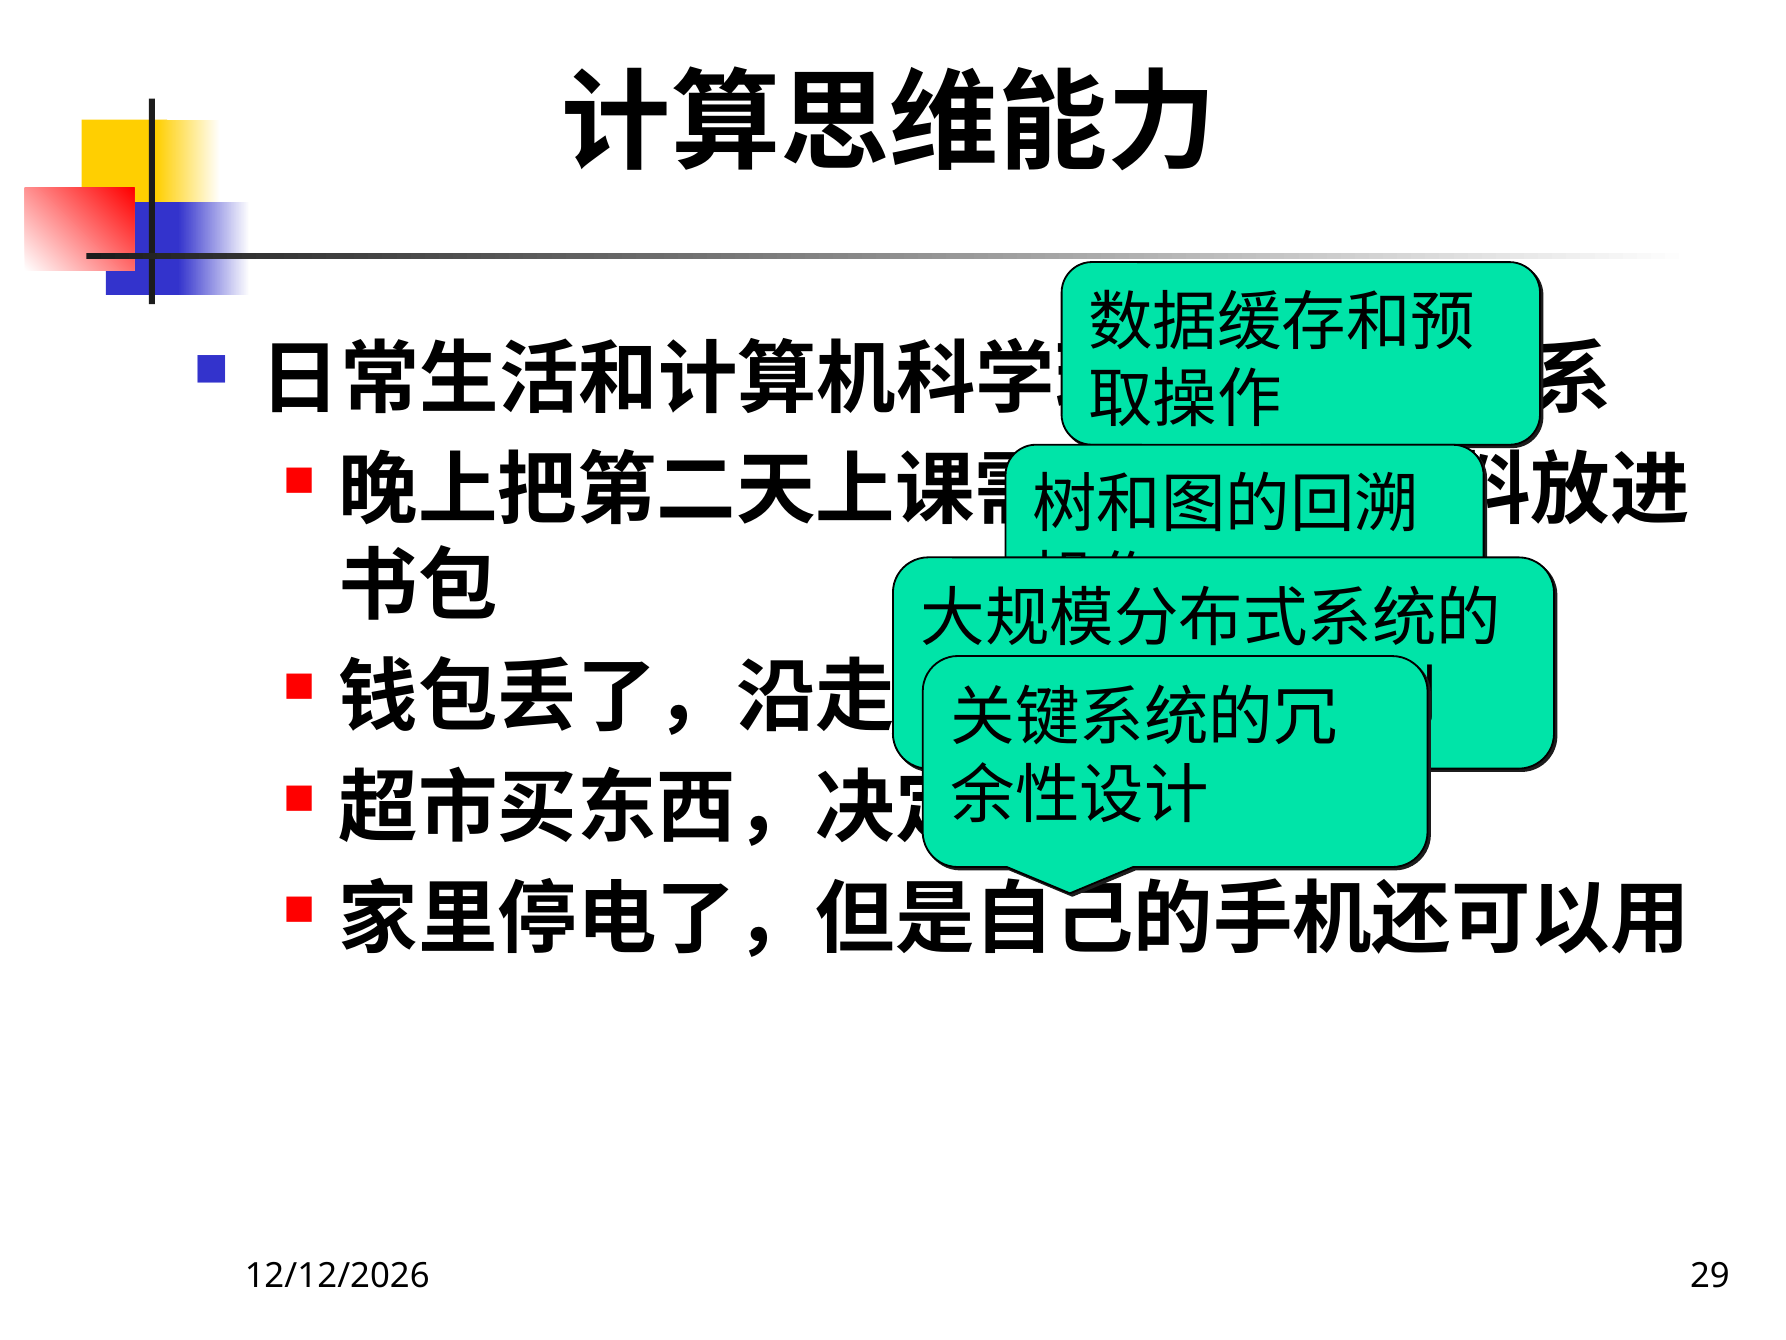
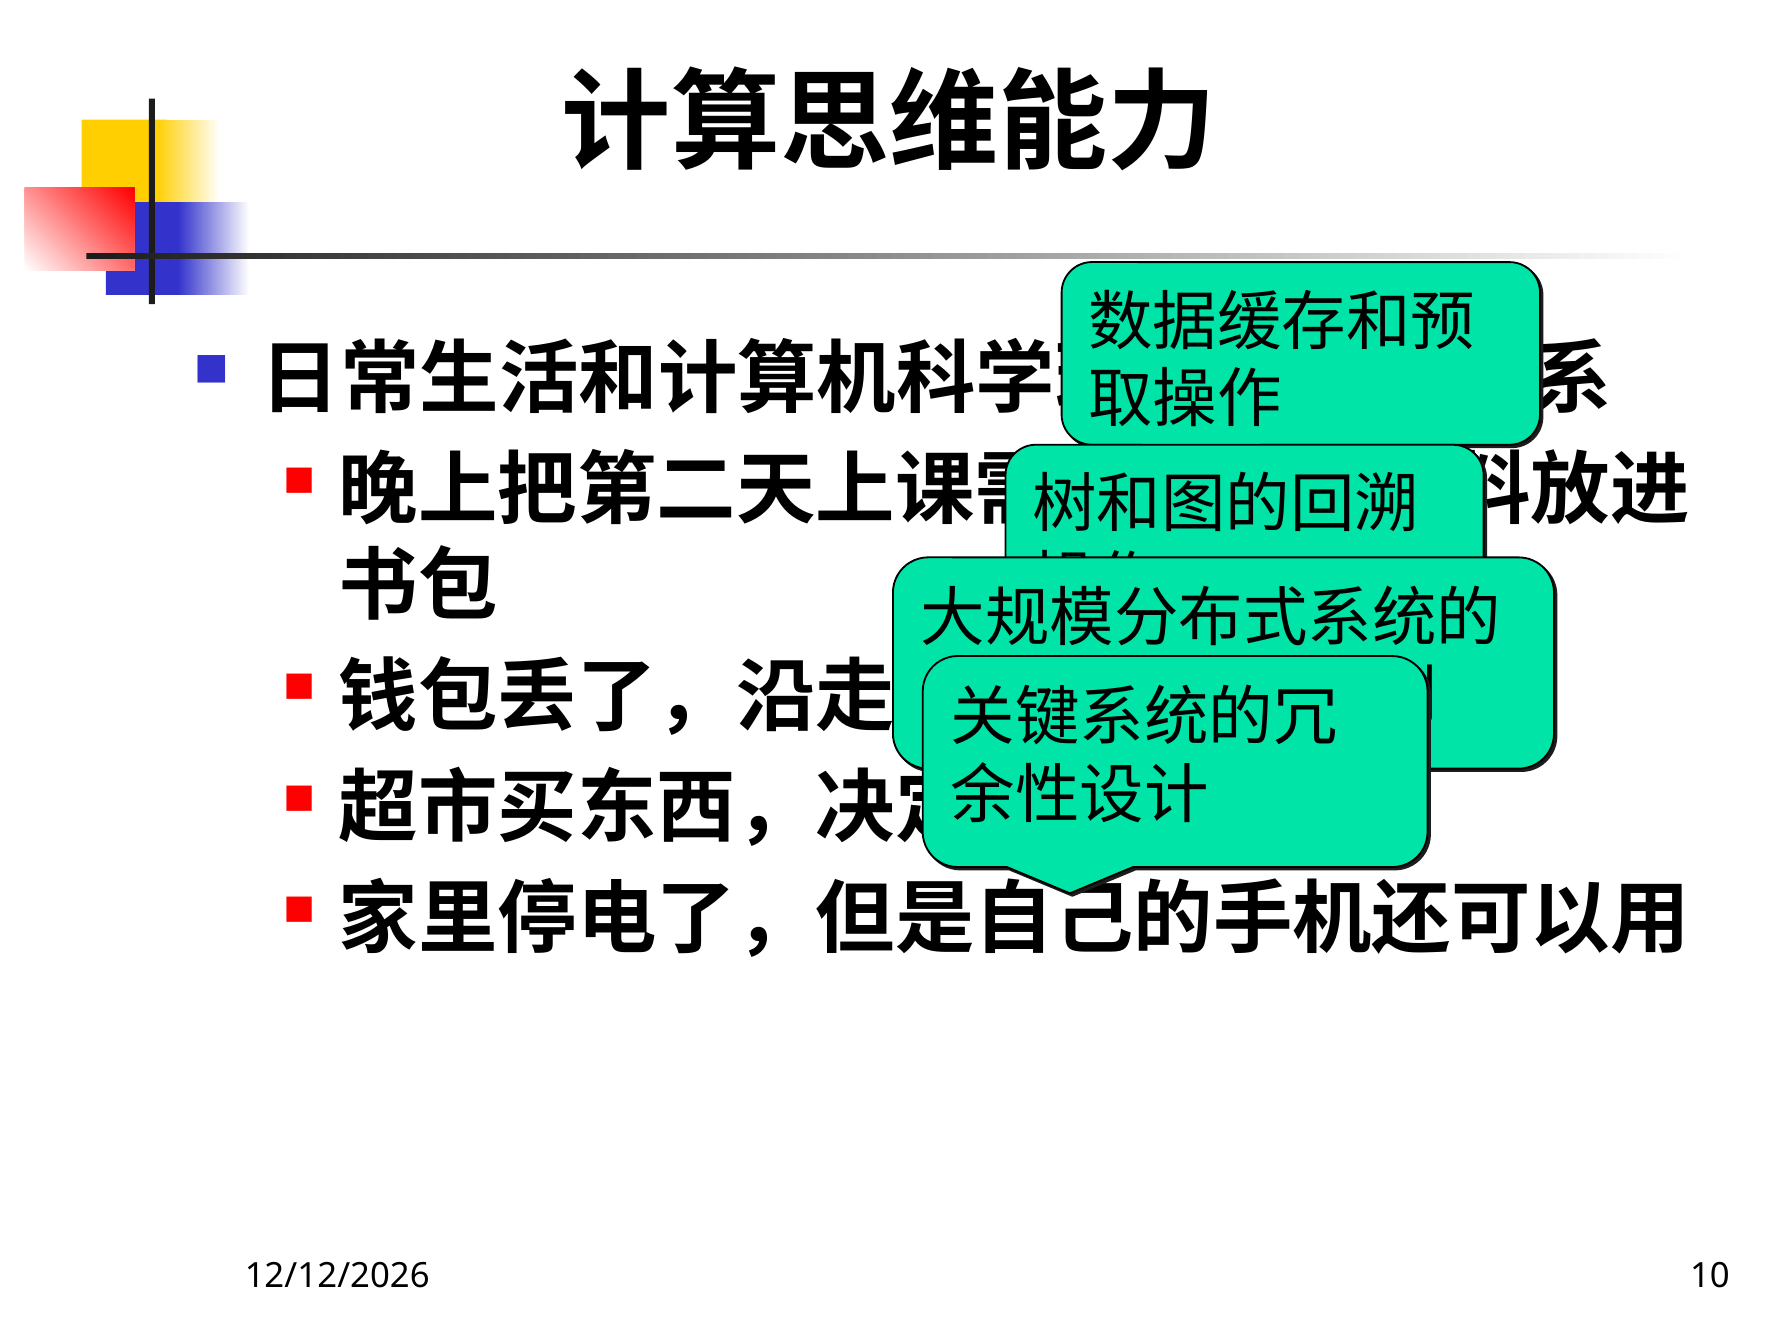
29: 29 -> 10 (1710, 1276)
